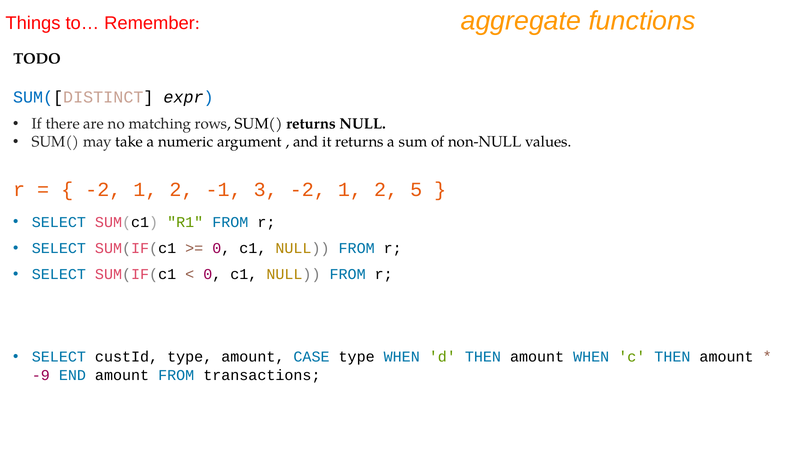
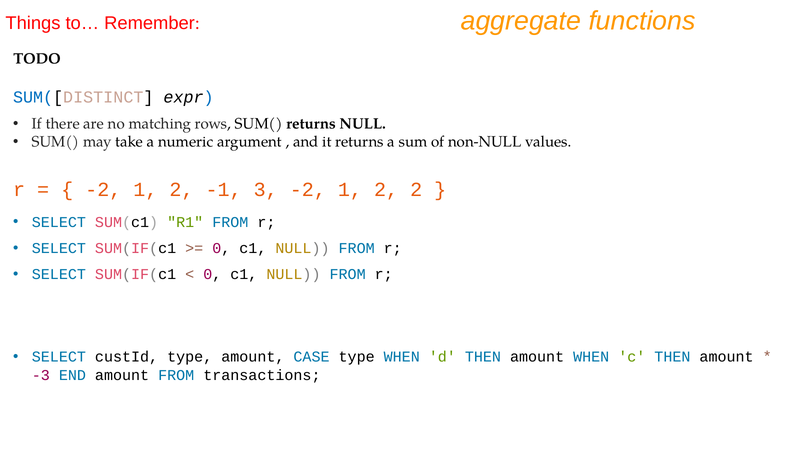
2 5: 5 -> 2 (416, 190)
-9: -9 -> -3 (41, 375)
